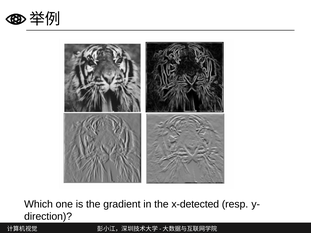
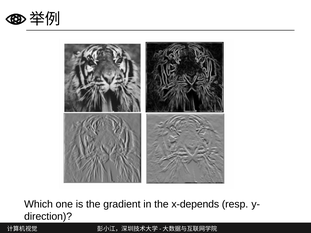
x-detected: x-detected -> x-depends (195, 204)
